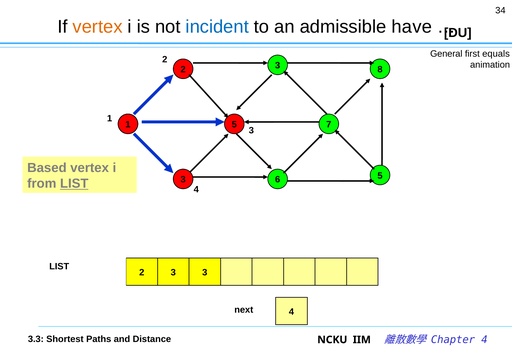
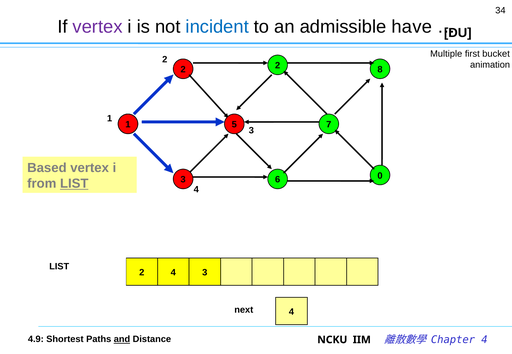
vertex colour: orange -> purple (98, 27)
General: General -> Multiple (446, 54)
equals: equals -> bucket (496, 54)
3: 3 -> 2 (278, 66)
6 5: 5 -> 0 (380, 176)
3: 3 -> 4 (173, 273)
3.3: 3.3 -> 4.9 (36, 340)
and underline: none -> present (122, 340)
